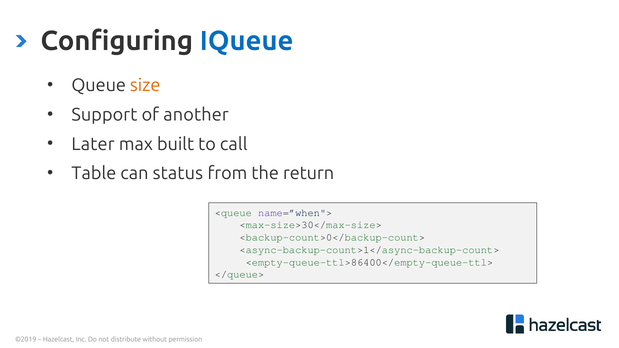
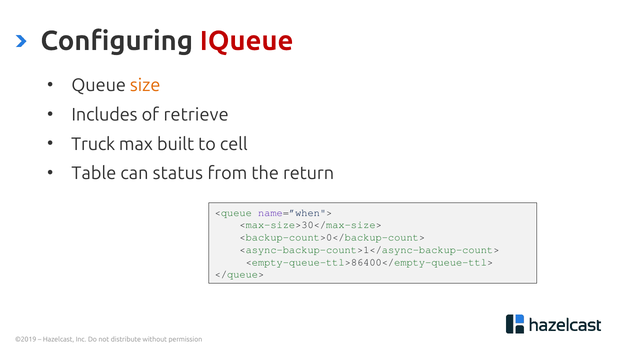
IQueue colour: blue -> red (246, 41)
Support: Support -> Includes (104, 115)
another: another -> retrieve (196, 115)
Later: Later -> Truck (93, 144)
call: call -> cell (234, 144)
